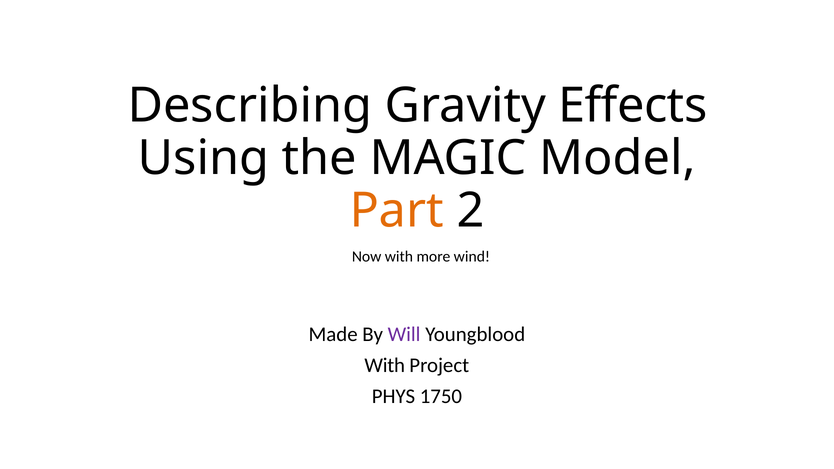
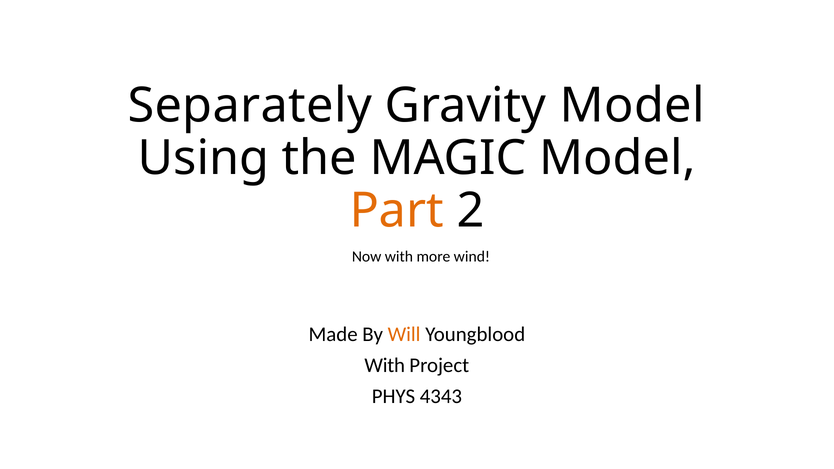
Describing: Describing -> Separately (250, 106)
Gravity Effects: Effects -> Model (632, 106)
Will colour: purple -> orange (404, 334)
1750: 1750 -> 4343 (441, 397)
